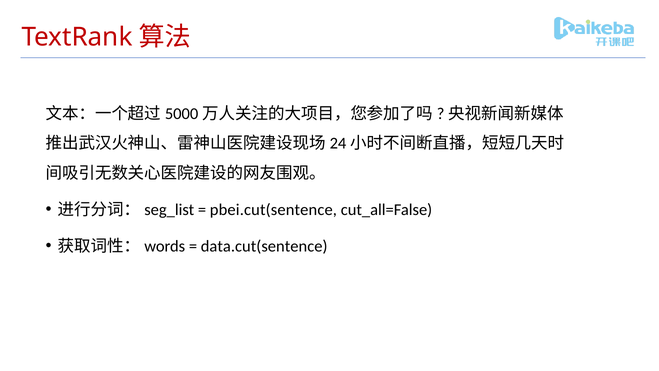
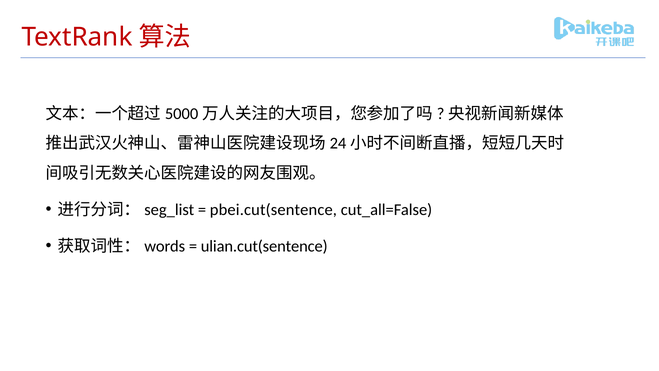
data.cut(sentence: data.cut(sentence -> ulian.cut(sentence (264, 246)
